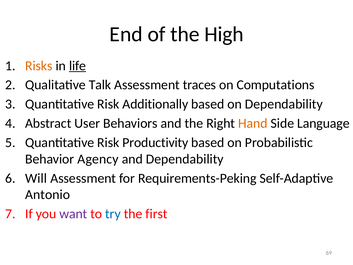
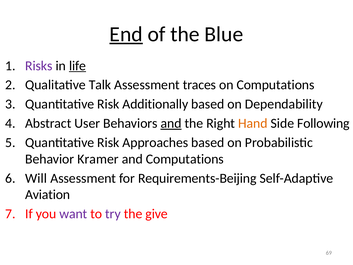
End underline: none -> present (126, 34)
High: High -> Blue (224, 34)
Risks colour: orange -> purple (39, 66)
and underline: none -> present (171, 123)
Language: Language -> Following (323, 123)
Productivity: Productivity -> Approaches (155, 142)
Agency: Agency -> Kramer (98, 159)
and Dependability: Dependability -> Computations (185, 159)
Requirements-Peking: Requirements-Peking -> Requirements-Beijing (197, 178)
Antonio: Antonio -> Aviation (48, 195)
try colour: blue -> purple (113, 214)
first: first -> give (157, 214)
